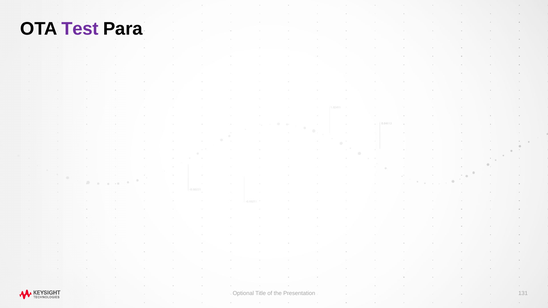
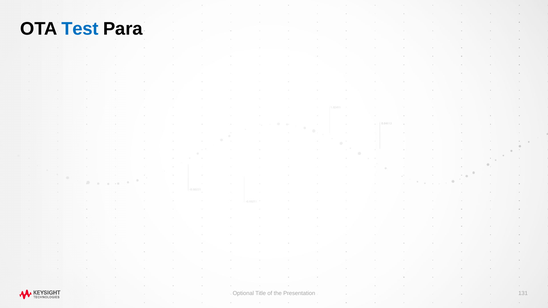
Test colour: purple -> blue (80, 29)
